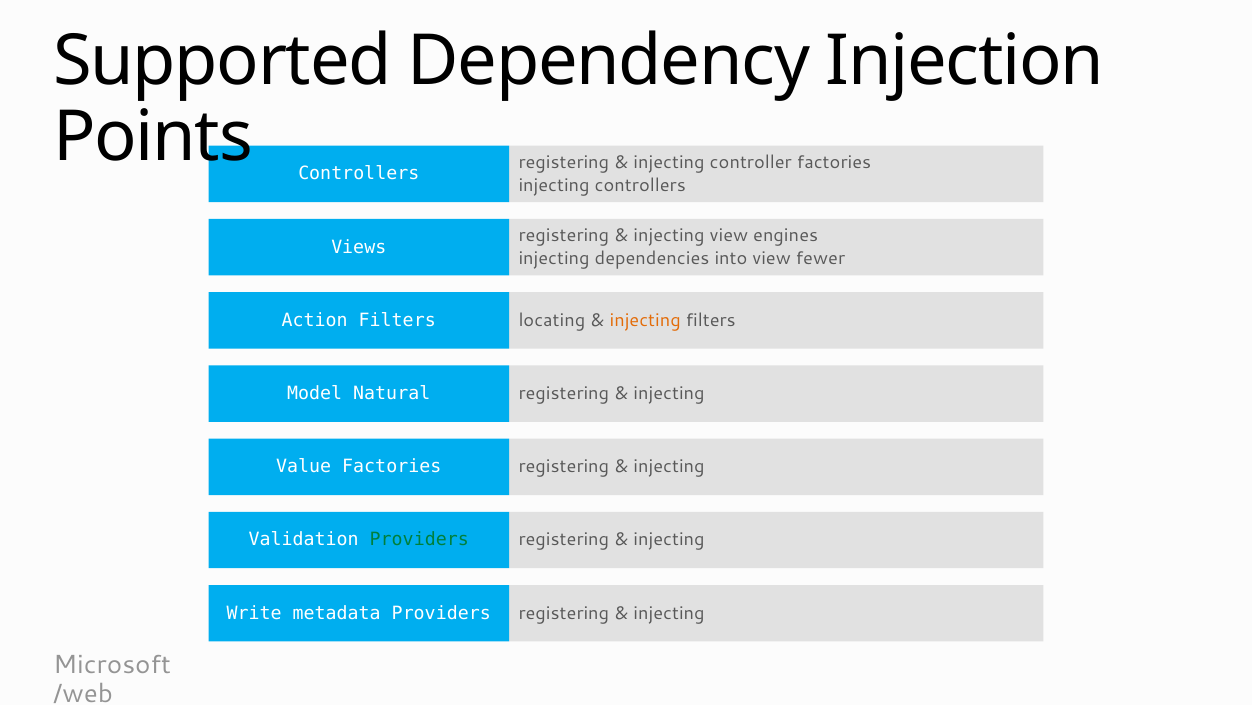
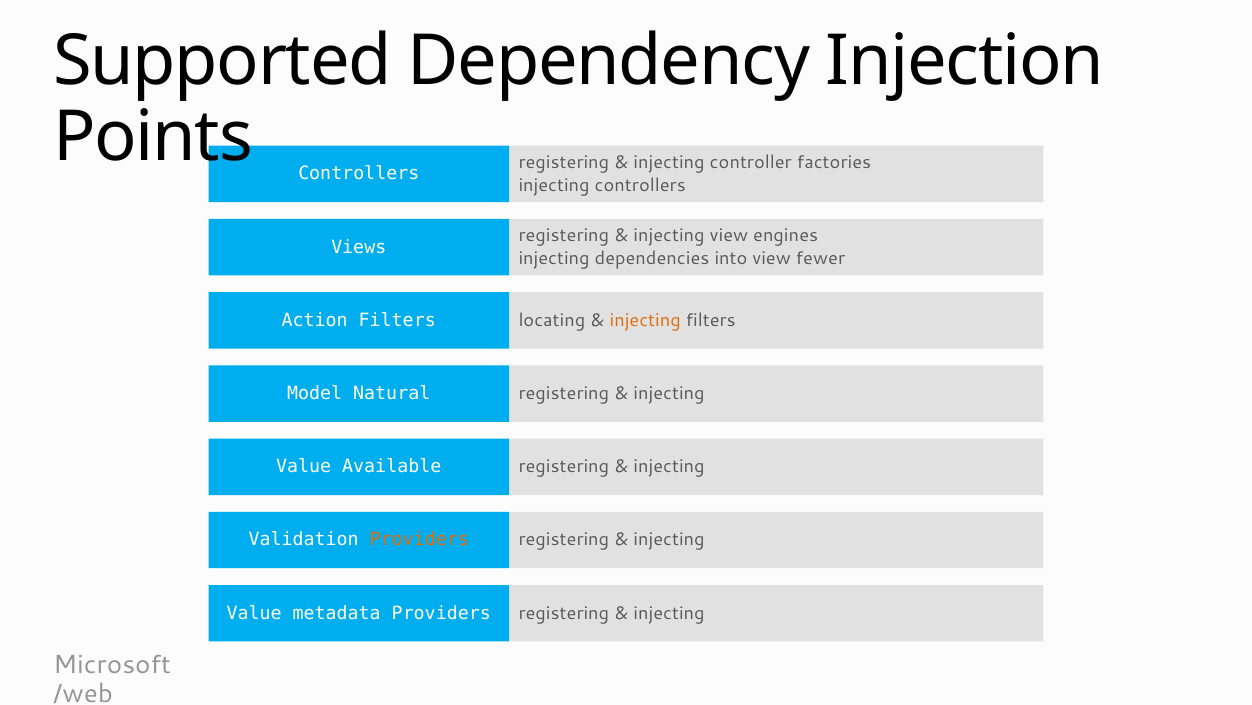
Value Factories: Factories -> Available (392, 466)
Providers colour: green -> orange (419, 540)
Write: Write -> Value (254, 613)
